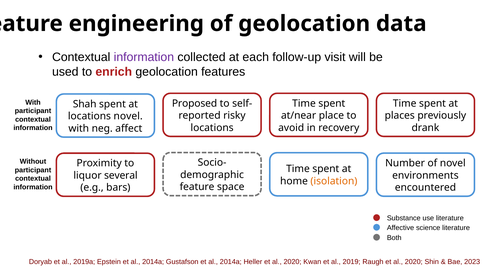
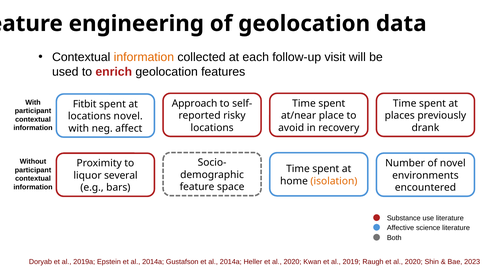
information colour: purple -> orange (144, 57)
Proposed: Proposed -> Approach (195, 104)
Shah: Shah -> Fitbit (85, 104)
